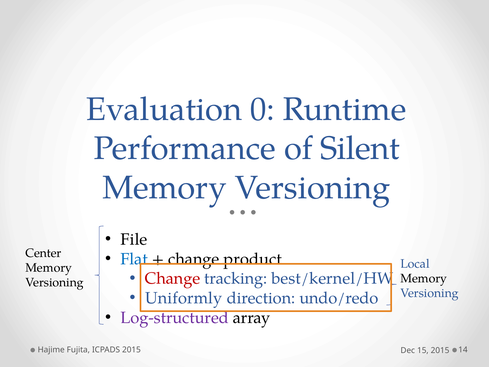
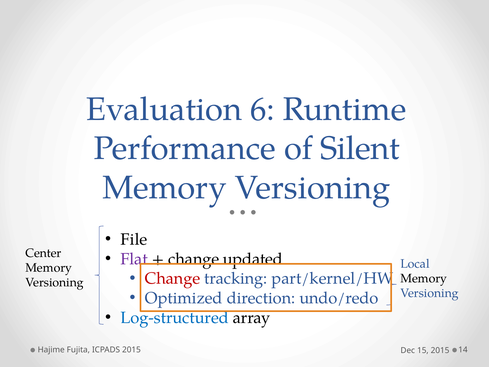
0: 0 -> 6 (262, 109)
Flat colour: blue -> purple (134, 259)
product: product -> updated (253, 259)
best/kernel/HW: best/kernel/HW -> part/kernel/HW (332, 278)
Uniformly: Uniformly -> Optimized (184, 298)
Log-structured colour: purple -> blue (175, 317)
